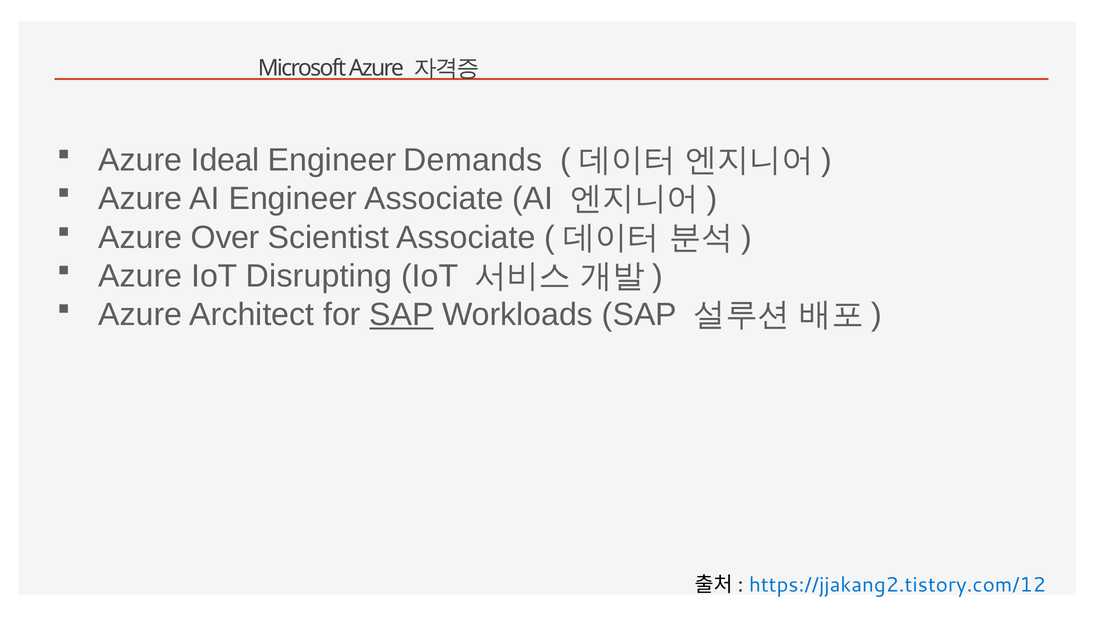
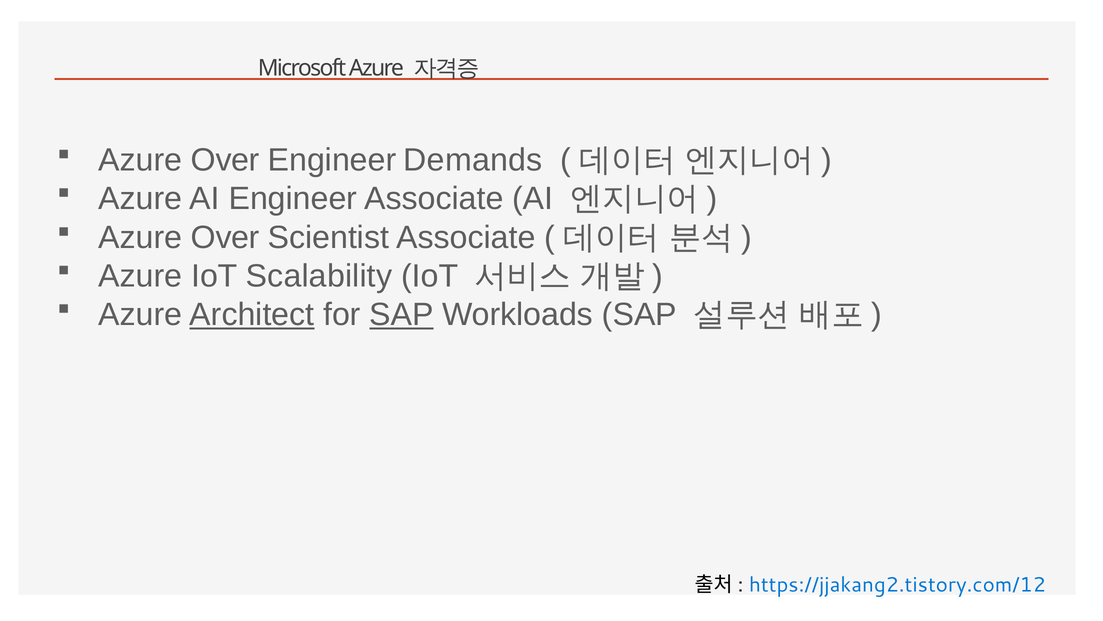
Ideal: Ideal -> Over (225, 160)
Disrupting: Disrupting -> Scalability (319, 276)
Architect underline: none -> present (252, 314)
